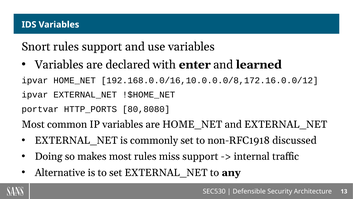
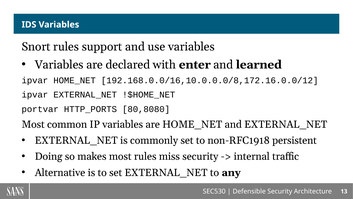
discussed: discussed -> persistent (295, 140)
miss support: support -> security (200, 156)
